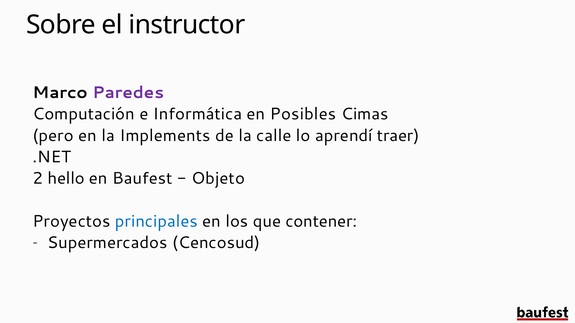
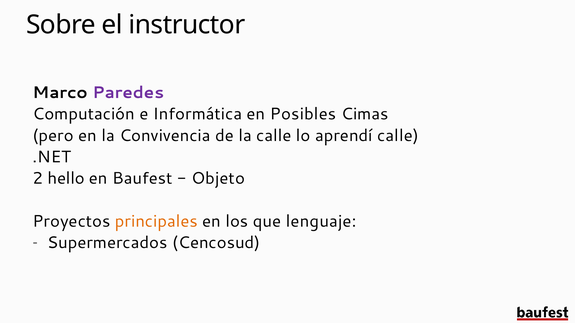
Implements: Implements -> Convivencia (165, 136)
aprendí traer: traer -> calle (398, 136)
principales colour: blue -> orange (156, 222)
contener: contener -> lenguaje (321, 222)
